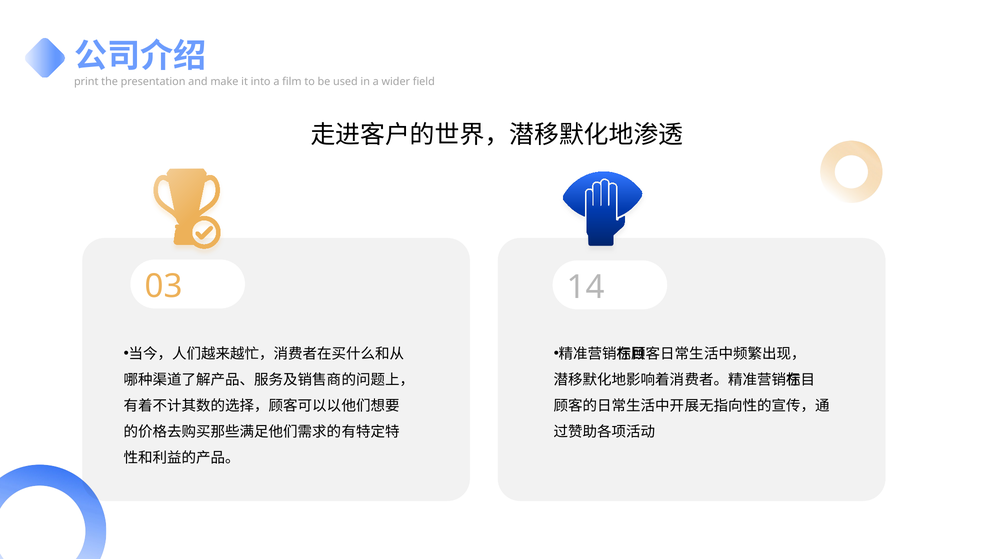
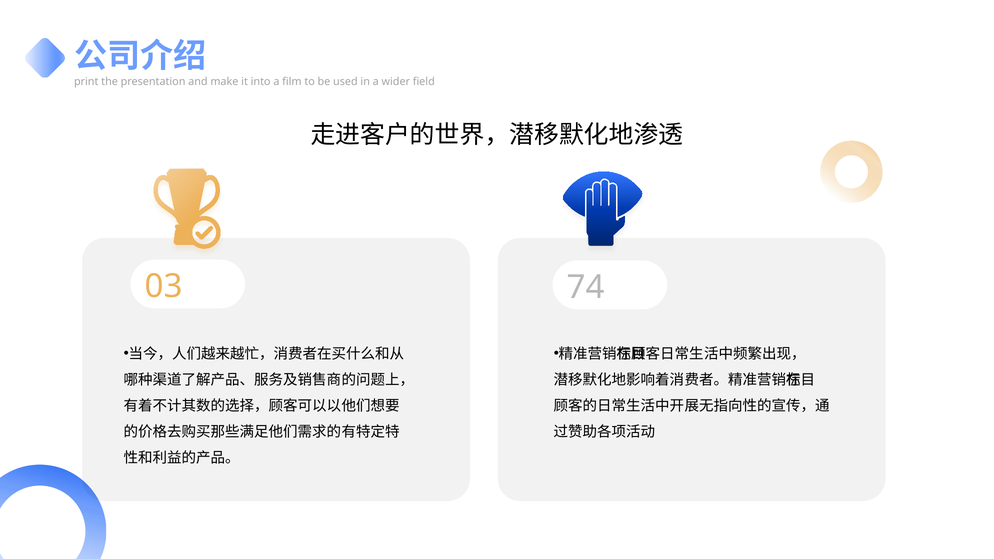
14: 14 -> 74 (586, 287)
